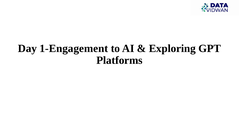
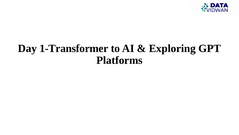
1-Engagement: 1-Engagement -> 1-Transformer (74, 48)
